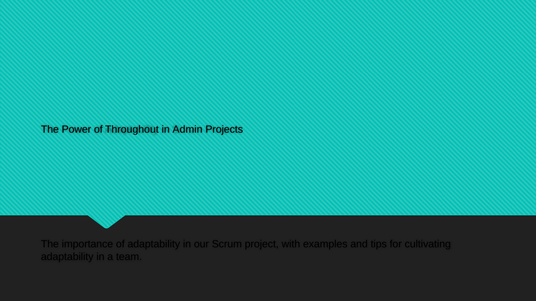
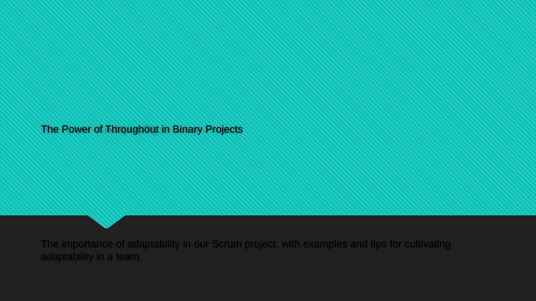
Admin: Admin -> Binary (188, 130)
